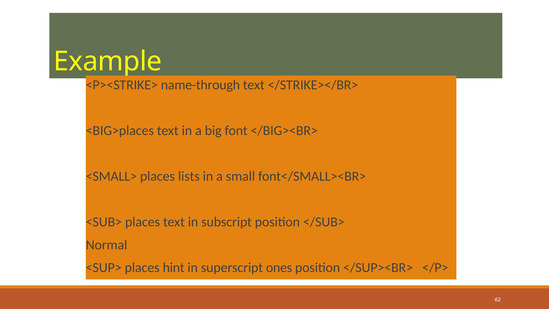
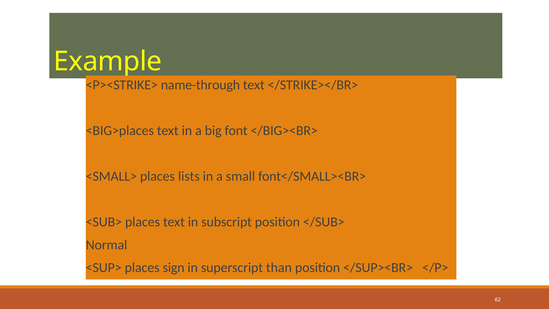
hint: hint -> sign (174, 267)
ones: ones -> than (279, 267)
